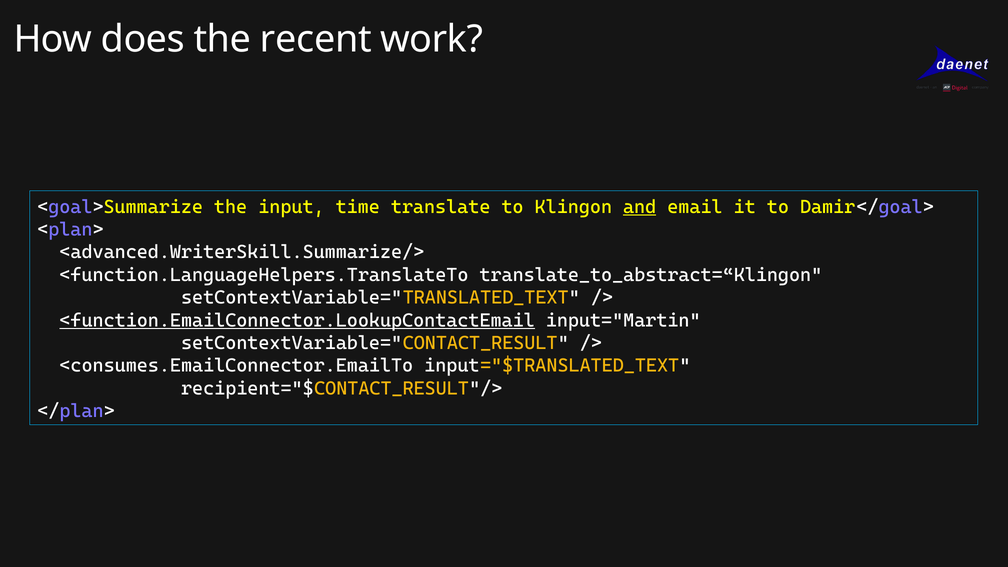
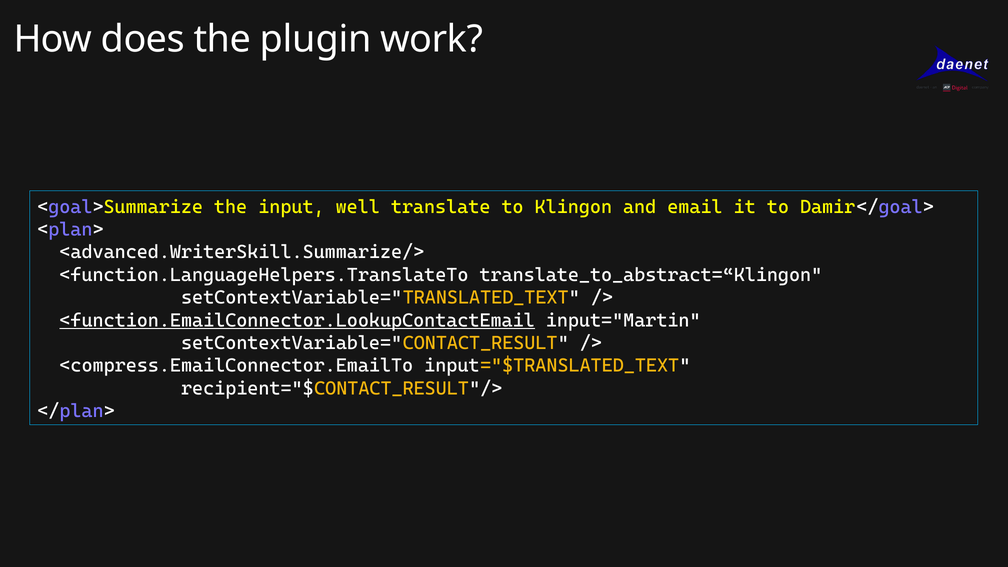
recent: recent -> plugin (316, 40)
time: time -> well (358, 207)
and underline: present -> none (640, 207)
<consumes.EmailConnector.EmailTo: <consumes.EmailConnector.EmailTo -> <compress.EmailConnector.EmailTo (236, 366)
